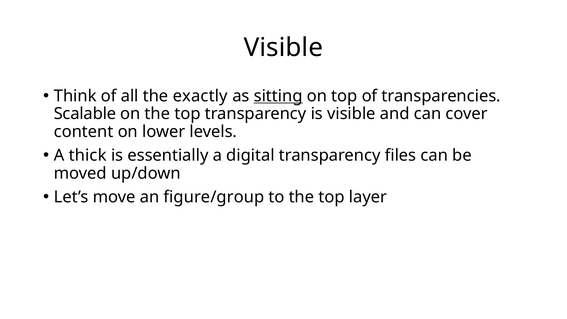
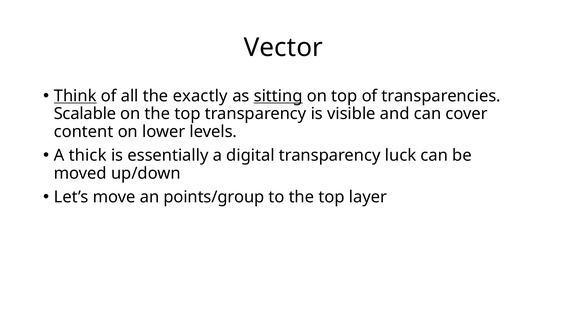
Visible: Visible -> Vector (283, 48)
Think underline: none -> present (75, 96)
files: files -> luck (401, 155)
figure/group: figure/group -> points/group (214, 197)
